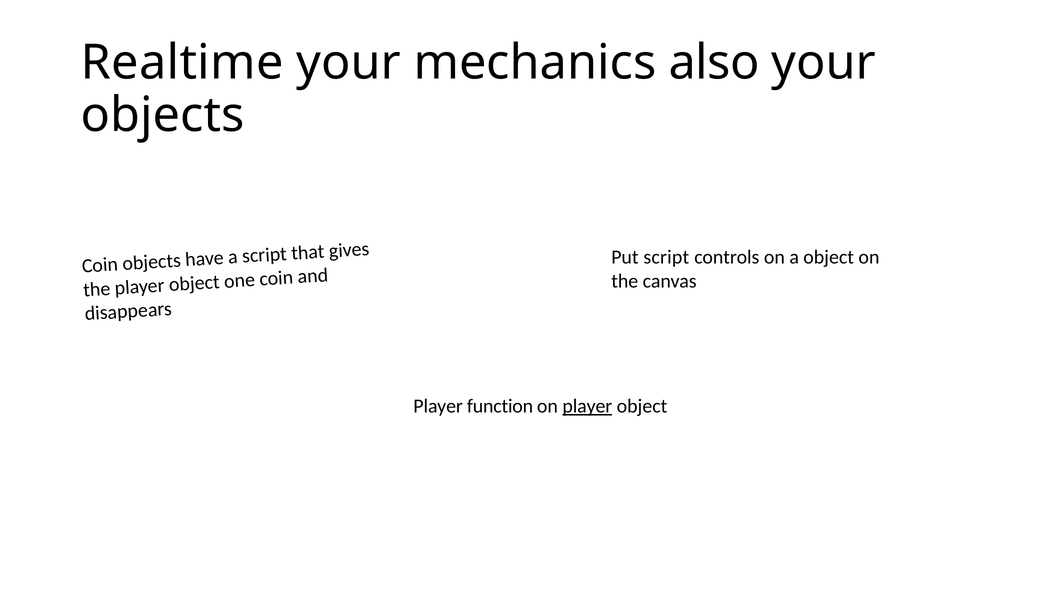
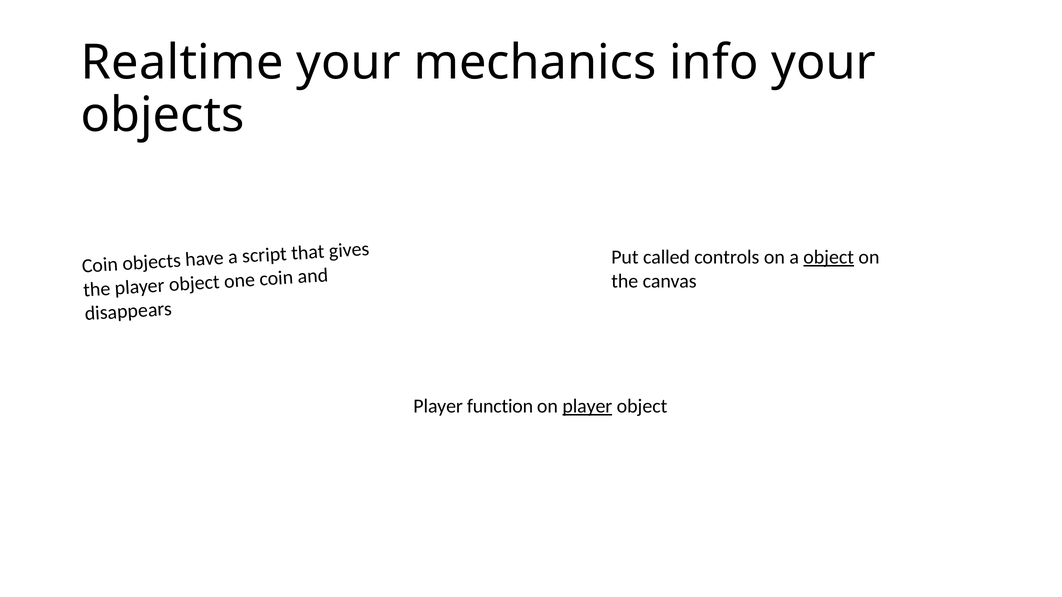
also: also -> info (714, 63)
Put script: script -> called (666, 257)
object underline: none -> present (829, 257)
